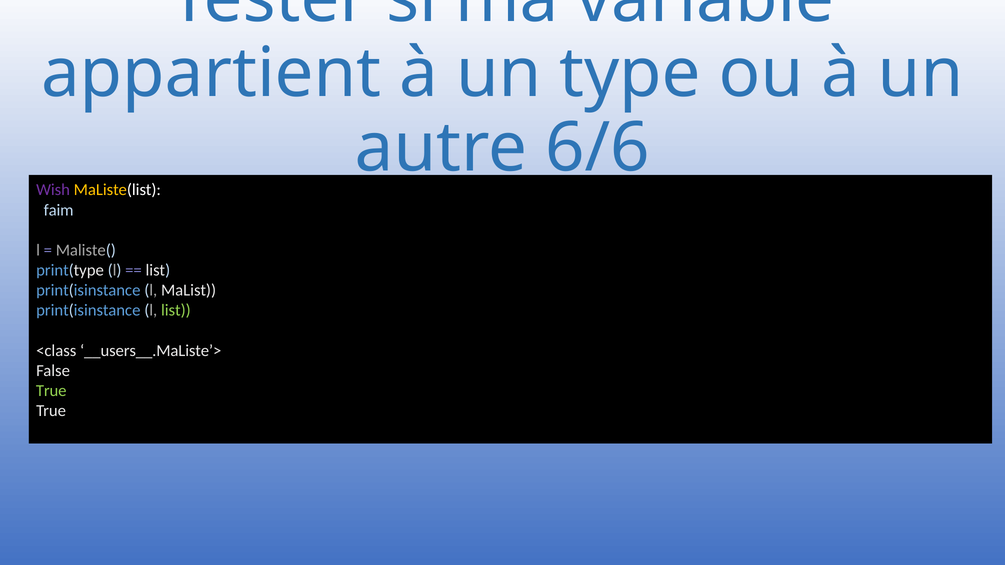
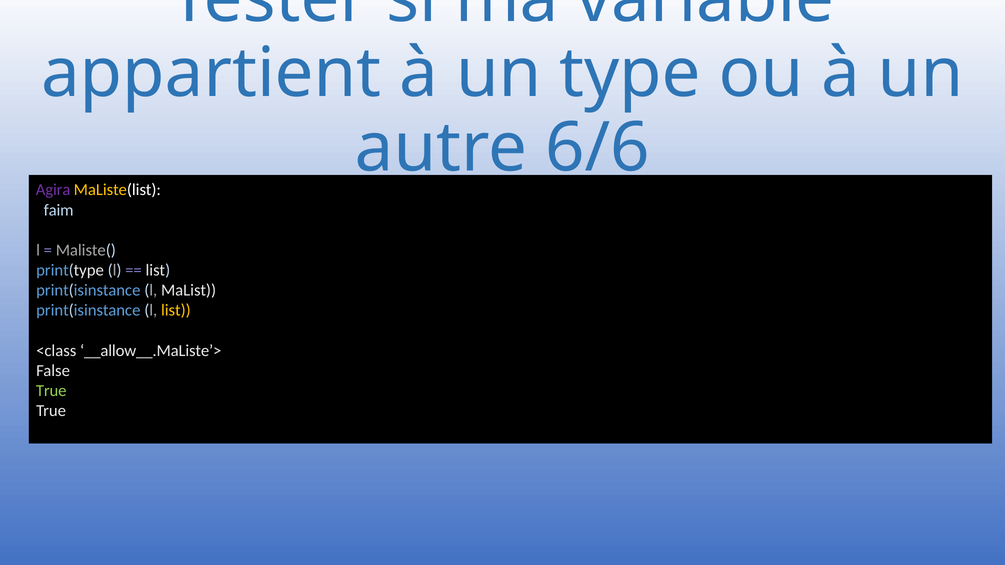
Wish: Wish -> Agira (53, 190)
list colour: light green -> yellow (176, 311)
__users__.MaListe’>: __users__.MaListe’> -> __allow__.MaListe’> (151, 351)
